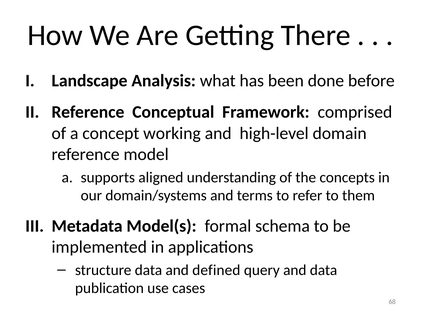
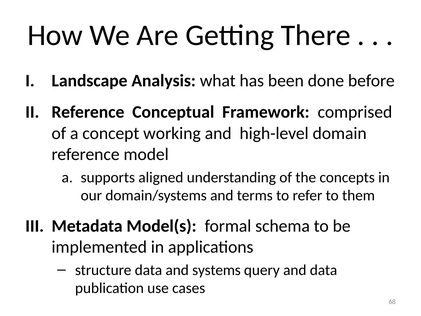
defined: defined -> systems (216, 270)
